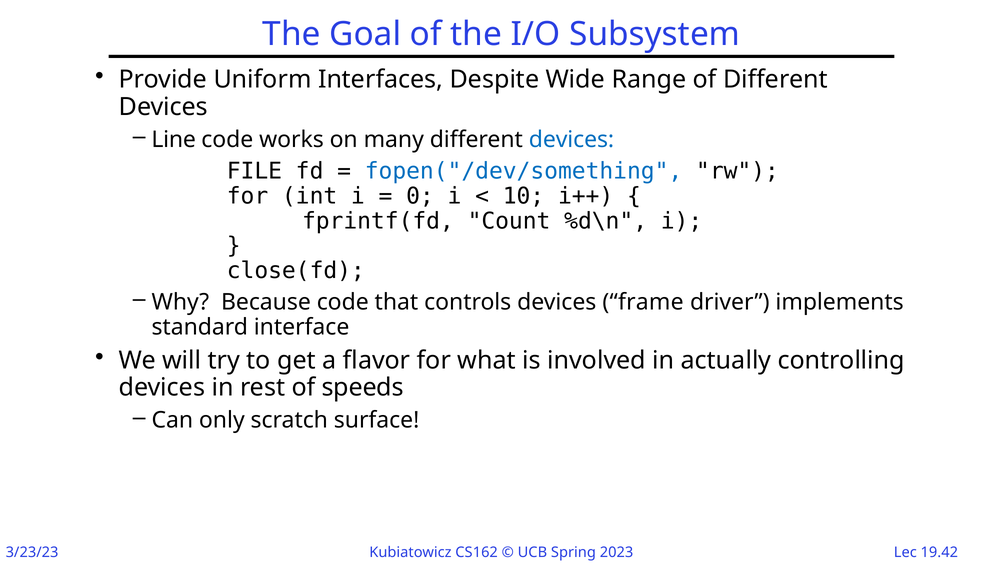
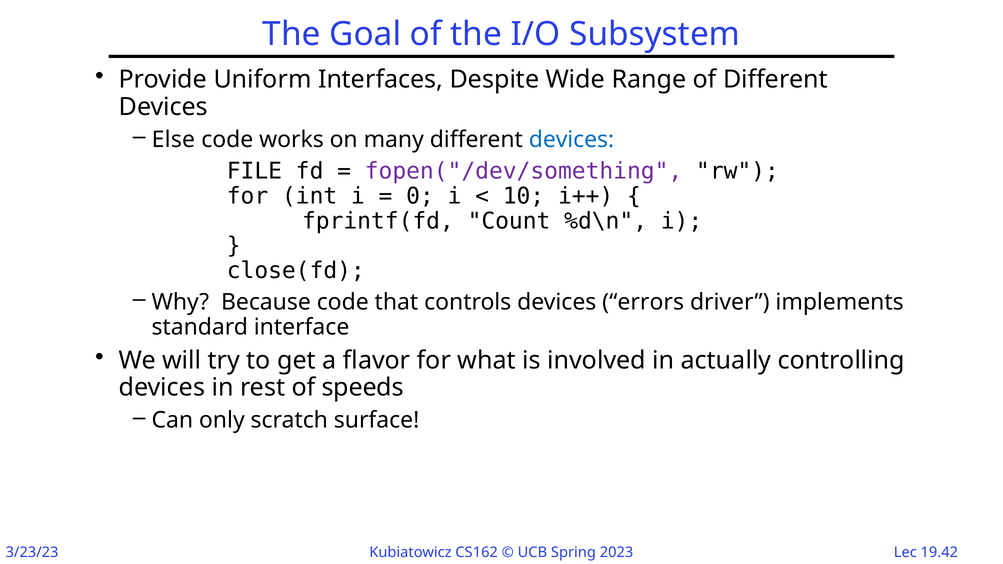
Line: Line -> Else (173, 140)
fopen("/dev/something colour: blue -> purple (524, 171)
frame: frame -> errors (643, 302)
